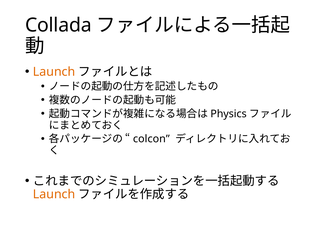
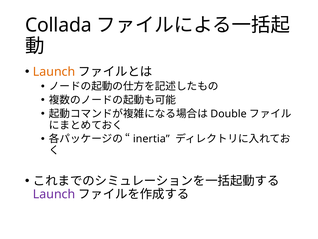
Physics: Physics -> Double (229, 114)
colcon: colcon -> inertia (151, 139)
Launch colour: orange -> purple (54, 194)
